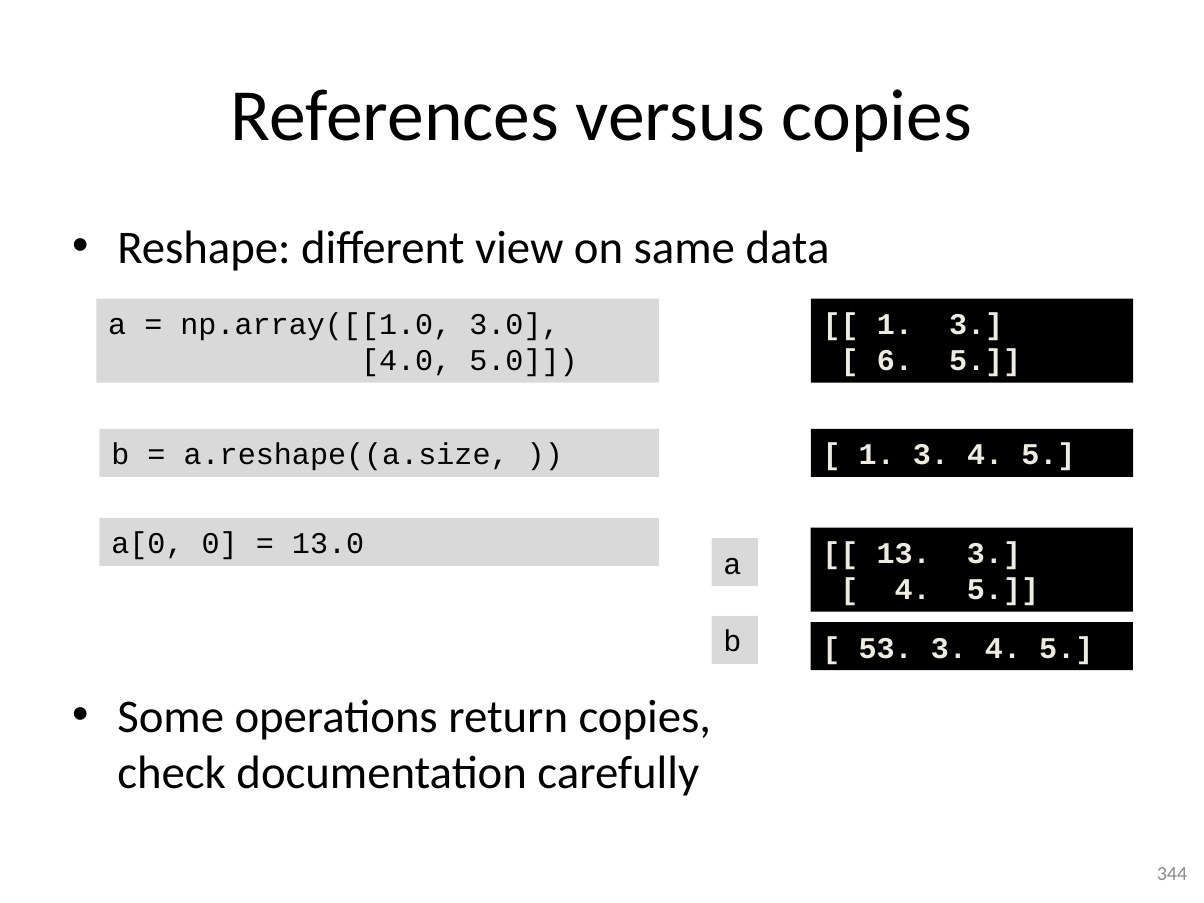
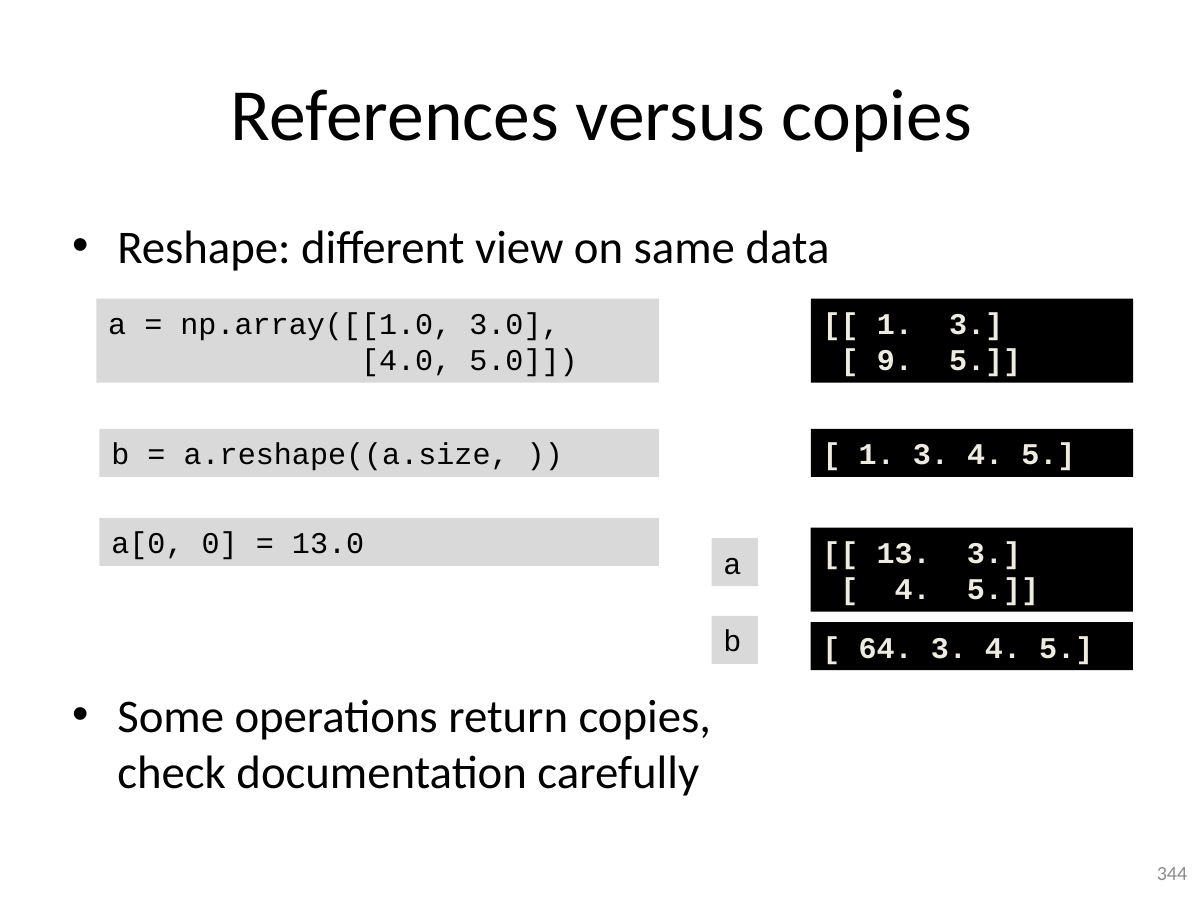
6: 6 -> 9 (895, 361)
53: 53 -> 64 (886, 648)
